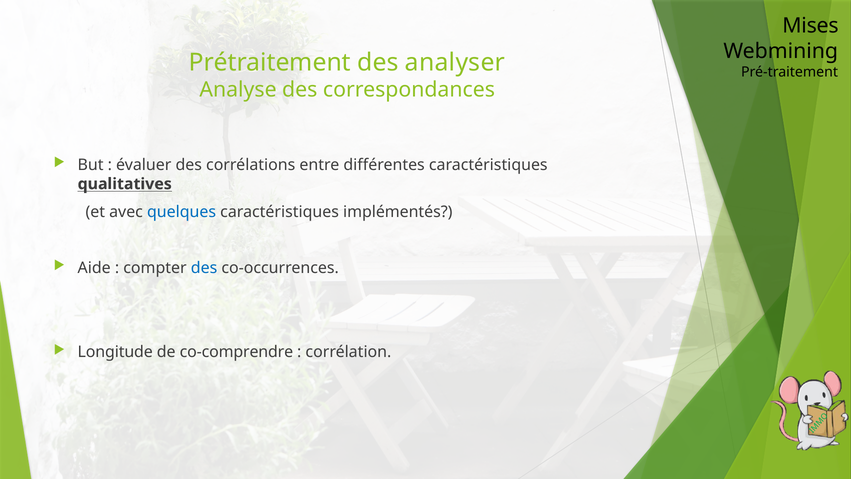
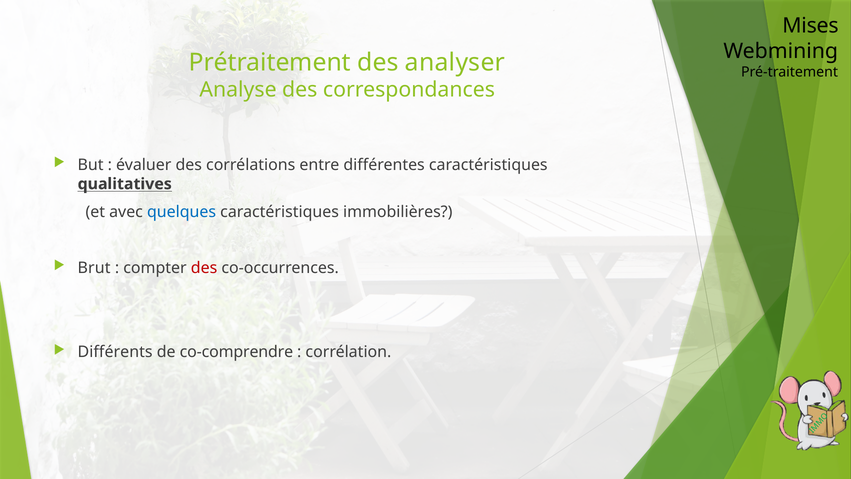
implémentés: implémentés -> immobilières (398, 212)
Aide: Aide -> Brut (94, 268)
des colour: blue -> red (204, 268)
Longitude: Longitude -> Différents (115, 352)
